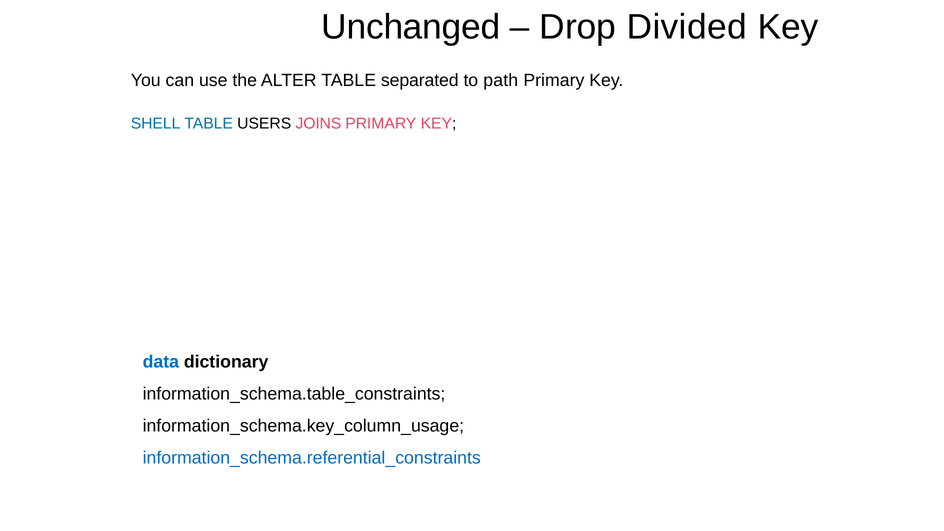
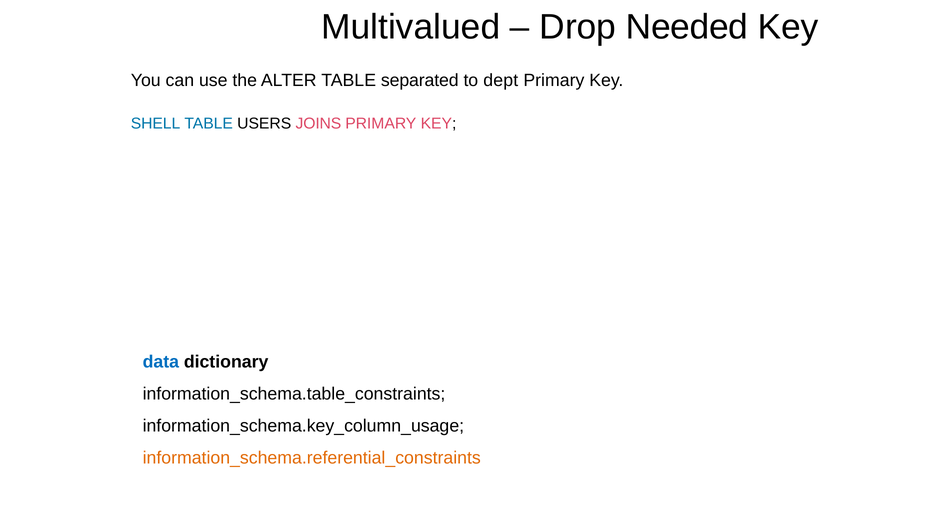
Unchanged: Unchanged -> Multivalued (411, 27)
Divided: Divided -> Needed (687, 27)
path: path -> dept (501, 80)
information_schema.referential_constraints colour: blue -> orange (312, 458)
